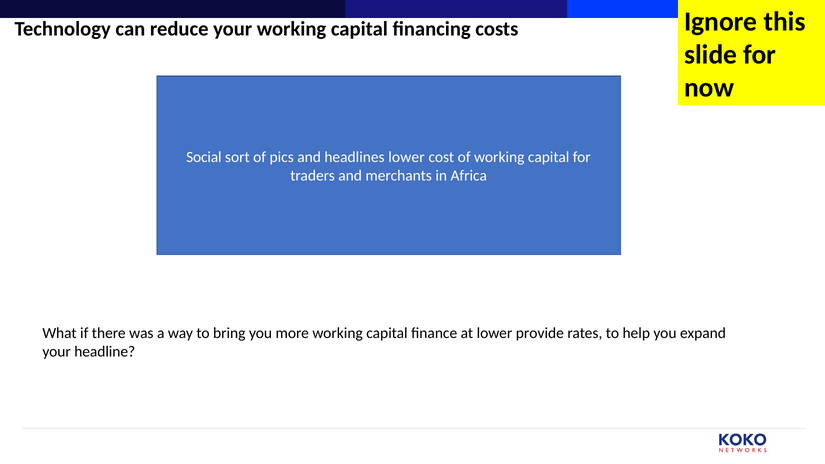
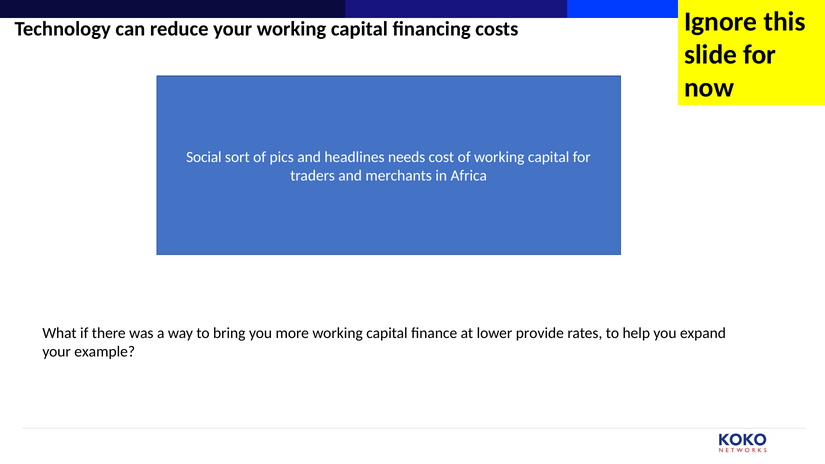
headlines lower: lower -> needs (407, 157)
headline: headline -> example (105, 352)
